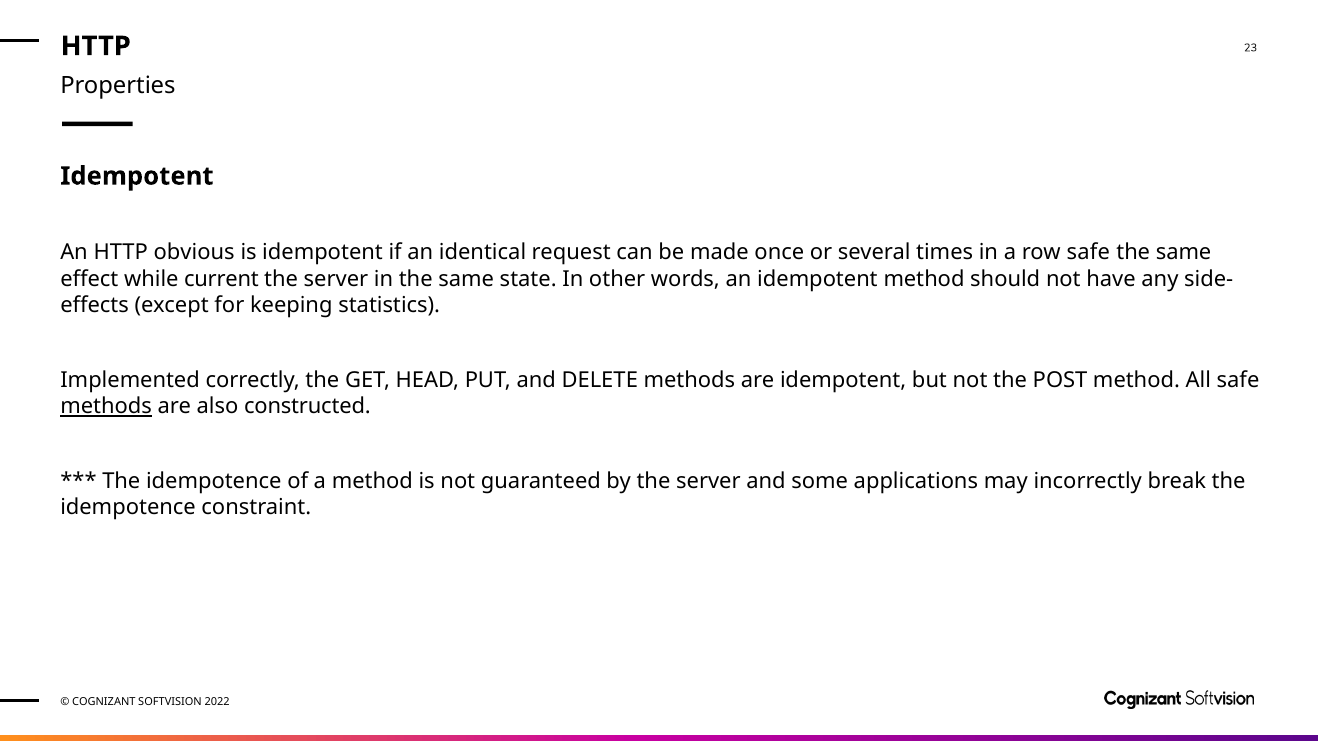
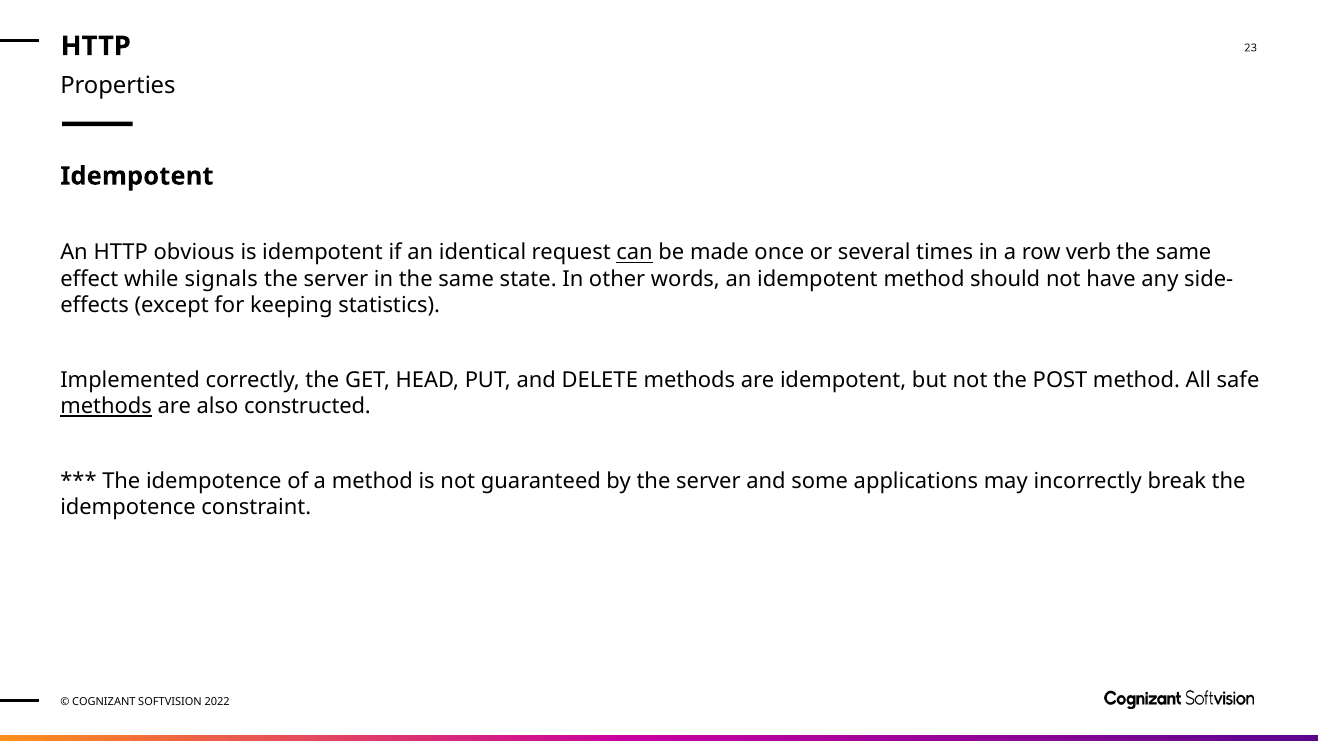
can underline: none -> present (635, 253)
row safe: safe -> verb (1089, 253)
current: current -> signals (221, 279)
